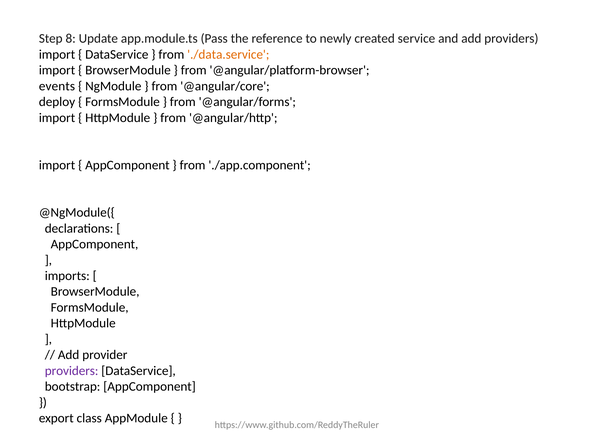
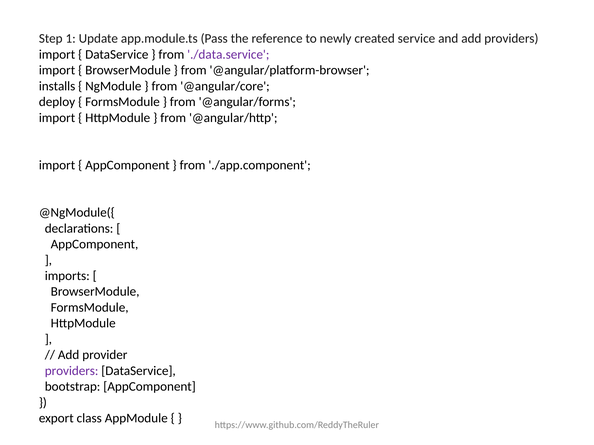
8: 8 -> 1 (71, 39)
./data.service colour: orange -> purple (228, 54)
events: events -> installs (57, 86)
